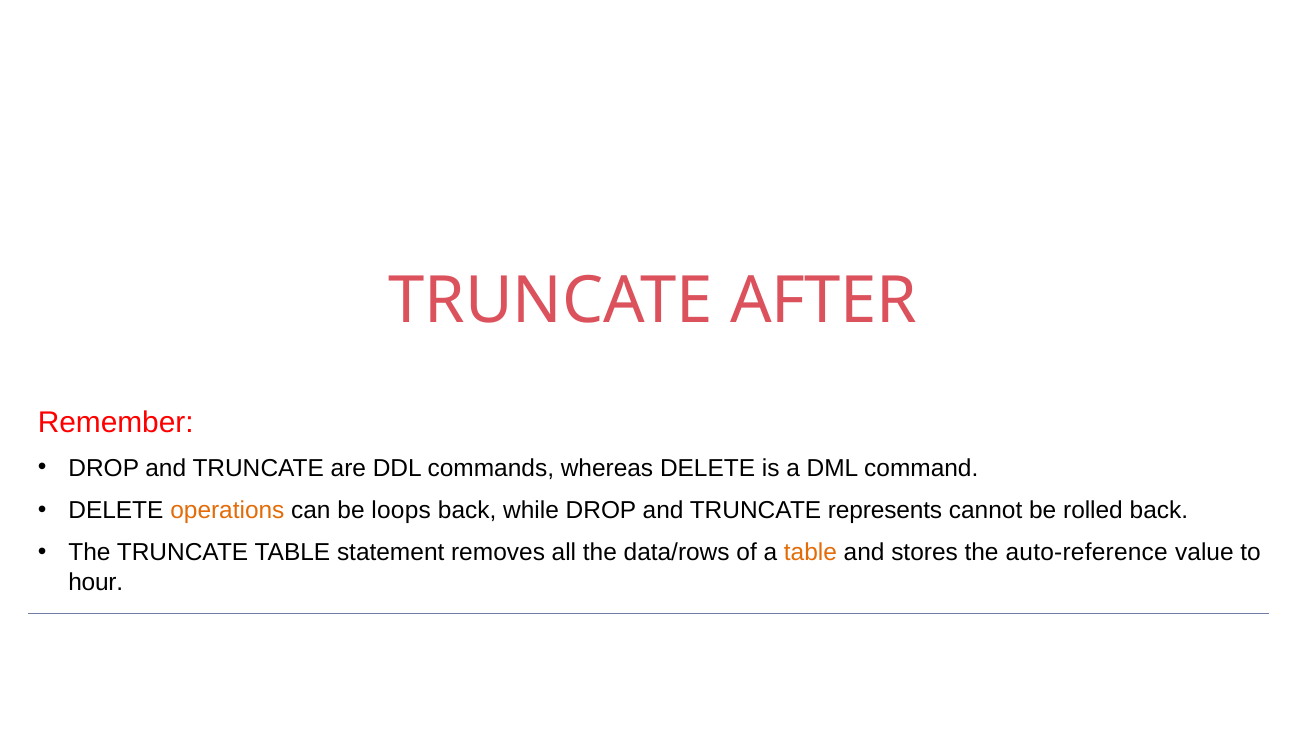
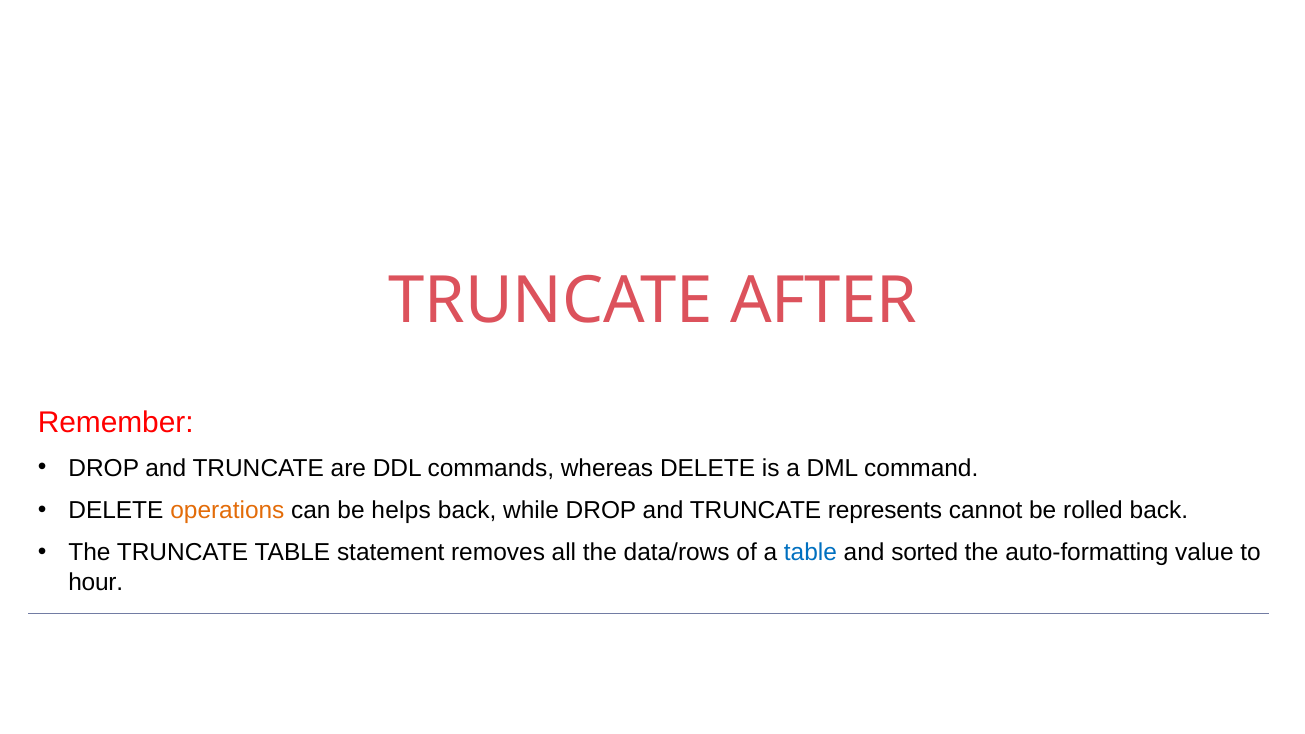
loops: loops -> helps (401, 510)
table colour: orange -> blue (810, 553)
stores: stores -> sorted (925, 553)
auto-reference: auto-reference -> auto-formatting (1087, 553)
